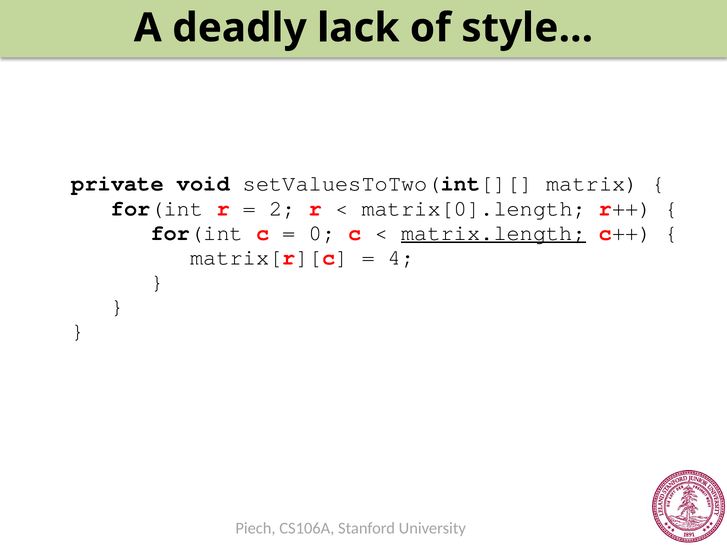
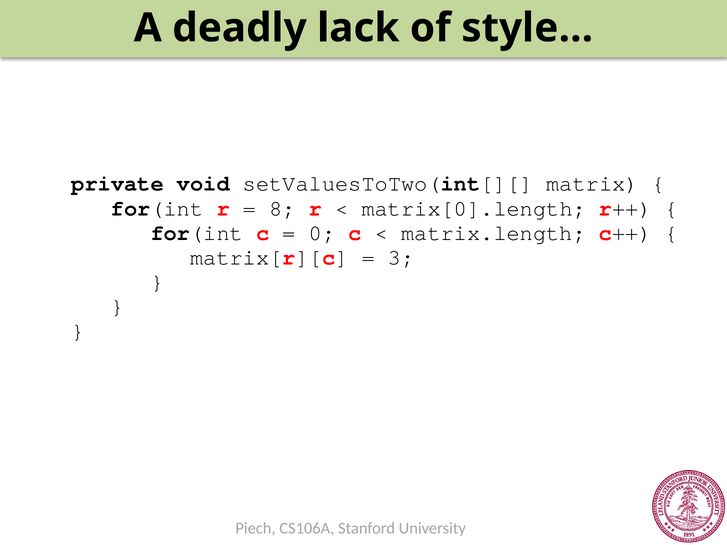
2: 2 -> 8 (282, 208)
matrix.length underline: present -> none (494, 233)
4: 4 -> 3 (401, 257)
